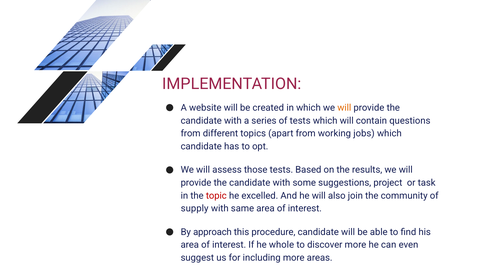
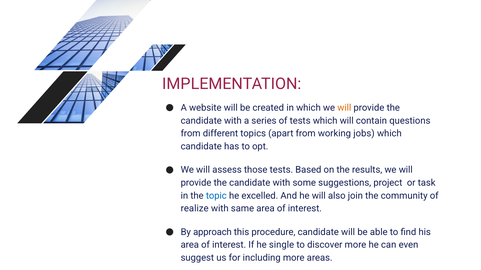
topic colour: red -> blue (216, 196)
supply: supply -> realize (195, 209)
whole: whole -> single (282, 245)
